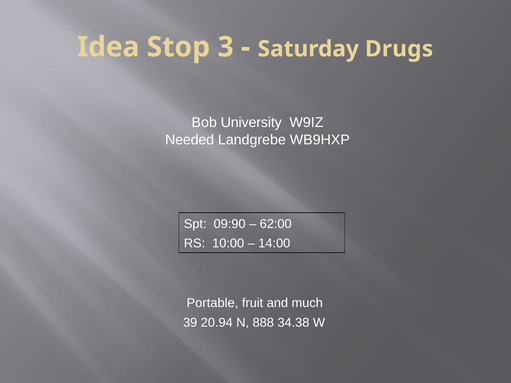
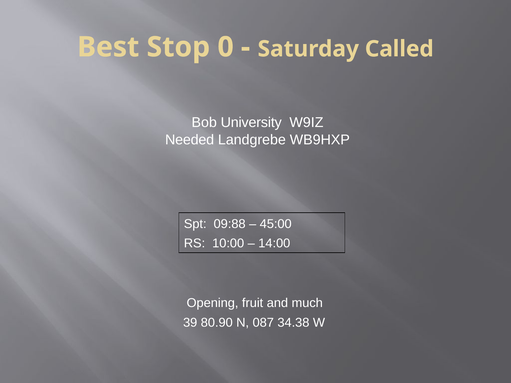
Idea: Idea -> Best (108, 47)
3: 3 -> 0 (226, 47)
Drugs: Drugs -> Called (399, 49)
09:90: 09:90 -> 09:88 (230, 224)
62:00: 62:00 -> 45:00 (276, 224)
Portable: Portable -> Opening (213, 303)
20.94: 20.94 -> 80.90 (217, 323)
888: 888 -> 087 (263, 323)
